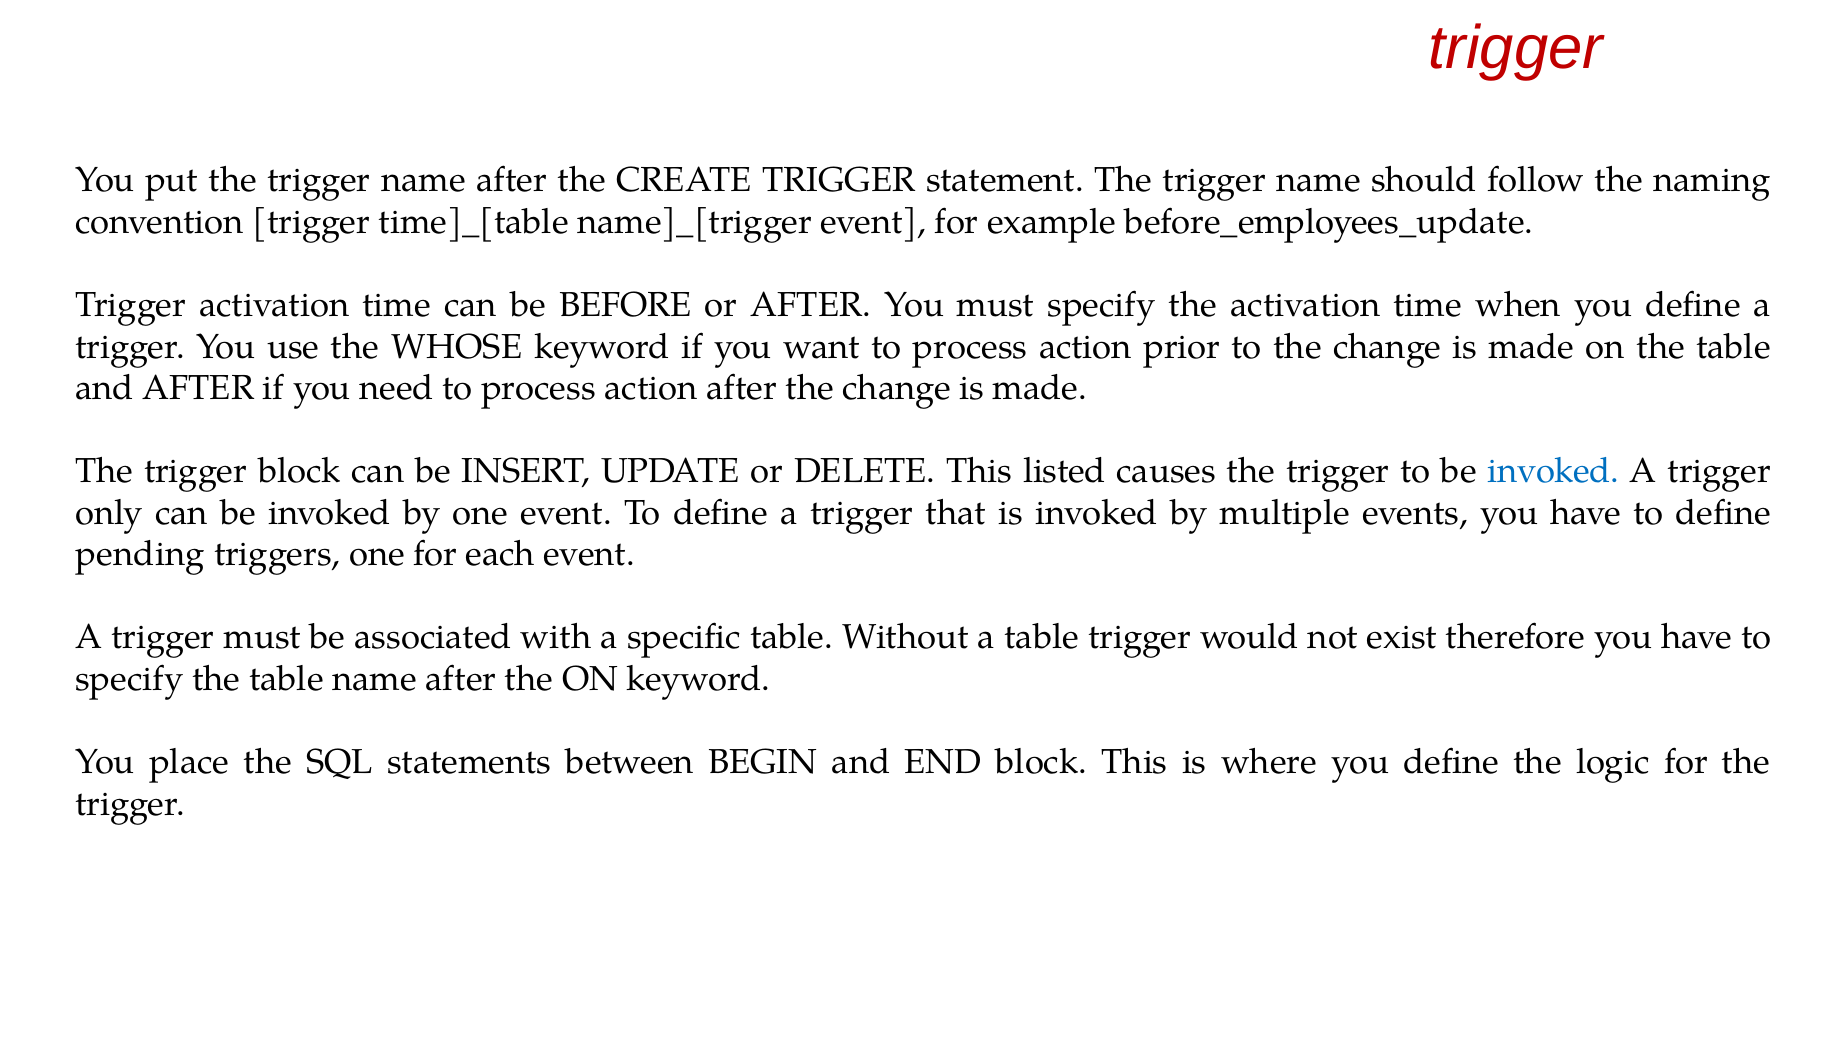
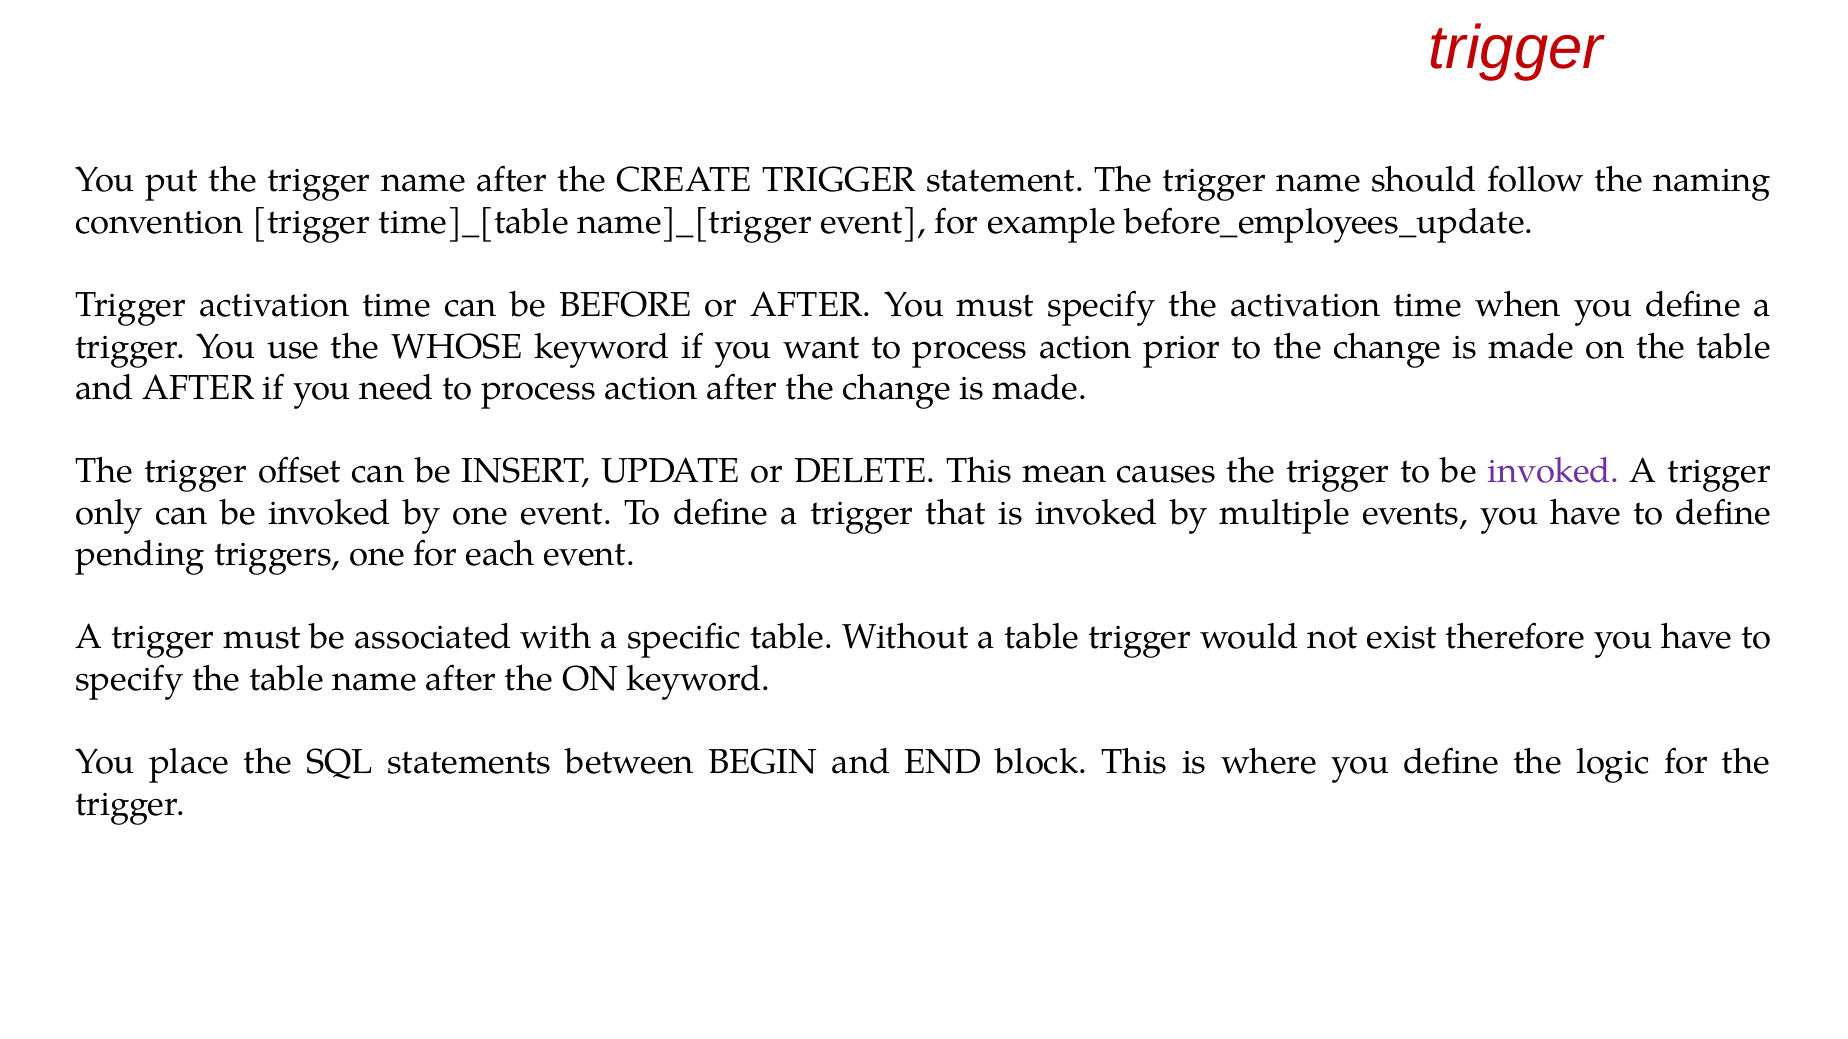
trigger block: block -> offset (299, 472)
listed: listed -> mean (1065, 472)
invoked colour: blue -> purple (1554, 472)
